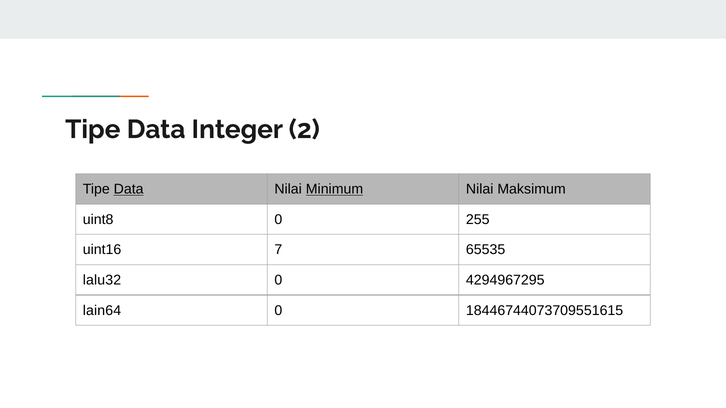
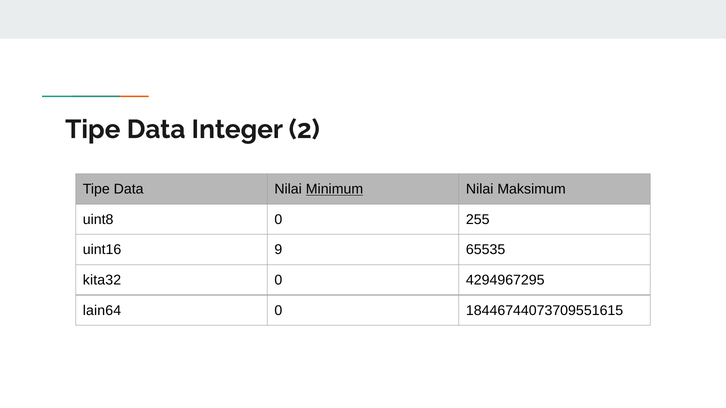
Data underline: present -> none (129, 189)
7: 7 -> 9 (278, 250)
lalu32: lalu32 -> kita32 (102, 280)
